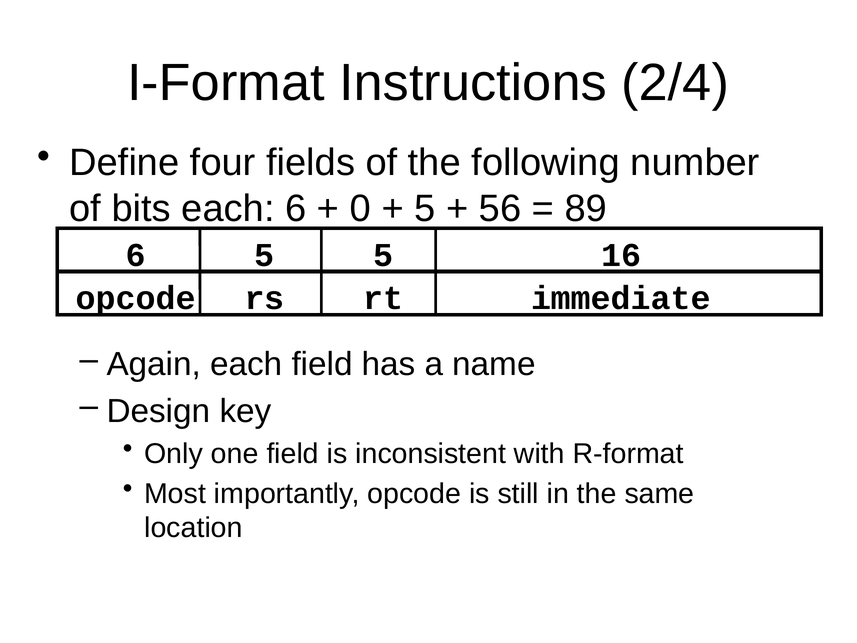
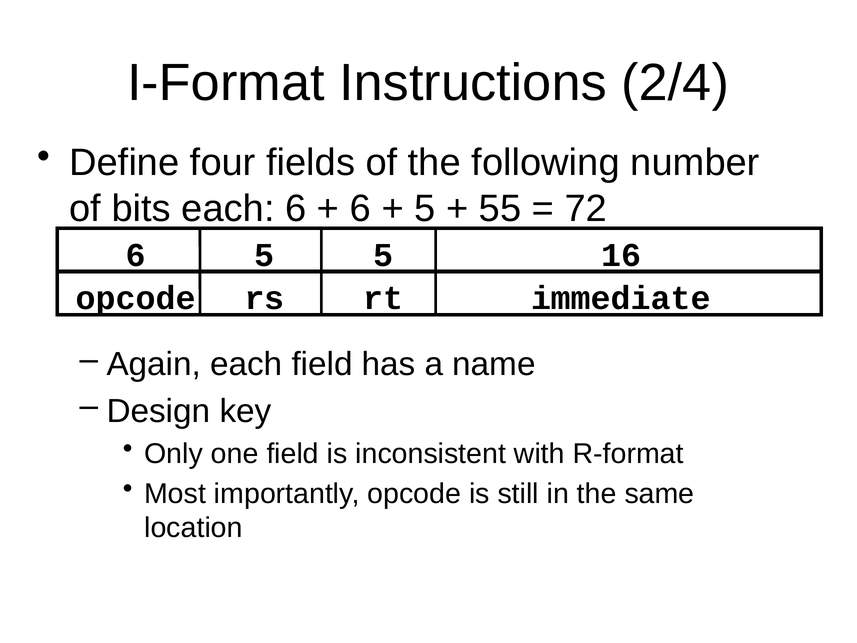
0: 0 -> 6 (360, 208)
56: 56 -> 55 (500, 208)
89: 89 -> 72 (586, 208)
